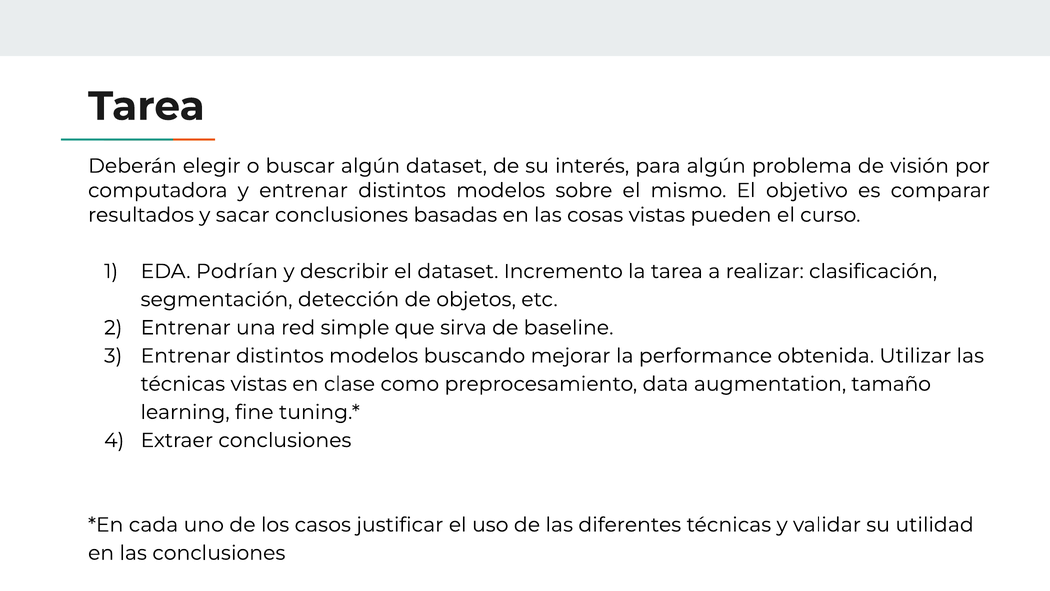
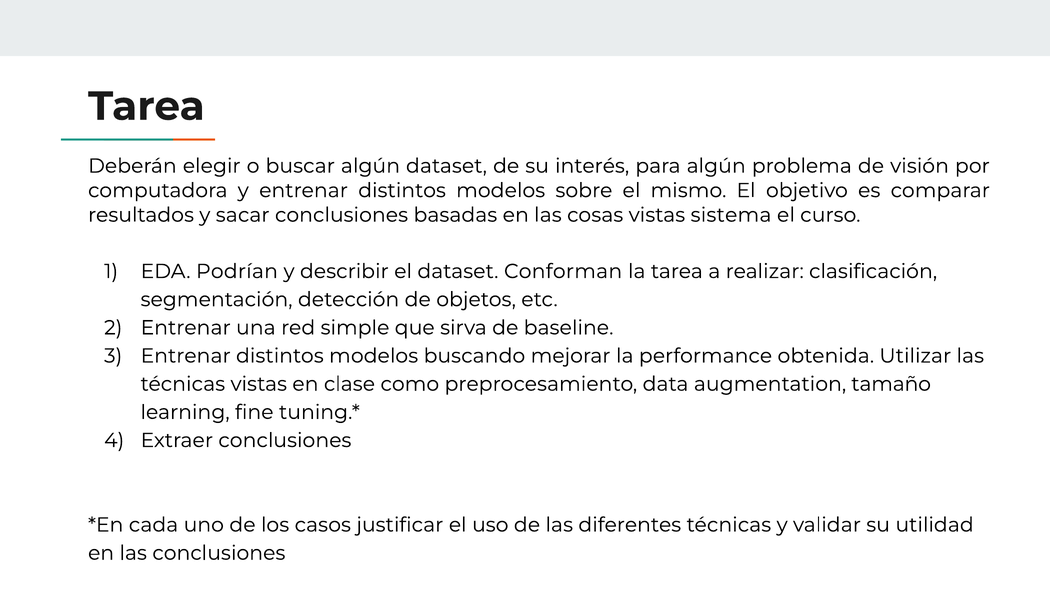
pueden: pueden -> sistema (731, 215)
Incremento: Incremento -> Conforman (563, 271)
